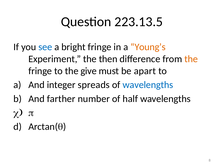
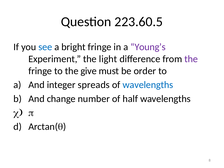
223.13.5: 223.13.5 -> 223.60.5 (139, 22)
Young’s colour: orange -> purple (148, 47)
then: then -> light (108, 59)
the colour: orange -> purple (191, 59)
apart: apart -> order (145, 71)
farther: farther -> change (61, 99)
